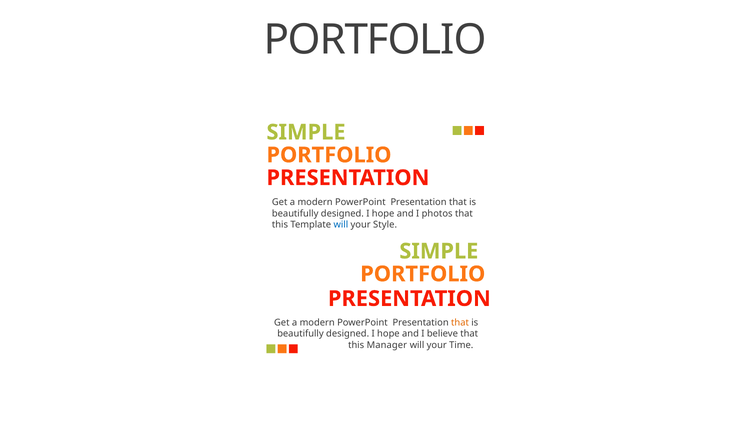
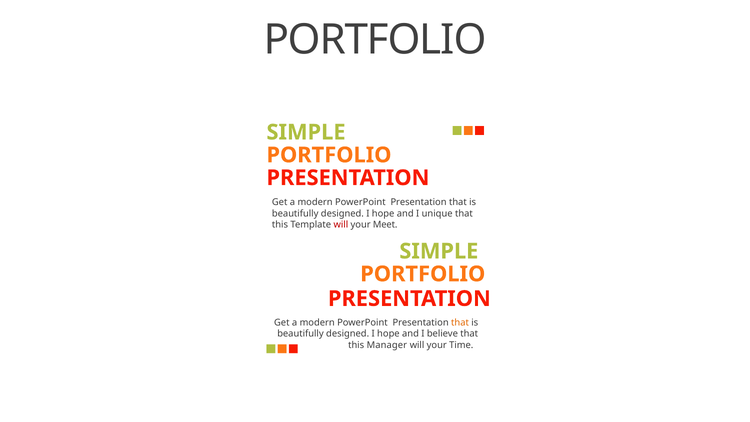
photos: photos -> unique (437, 213)
will colour: blue -> red (341, 225)
Style: Style -> Meet (385, 225)
